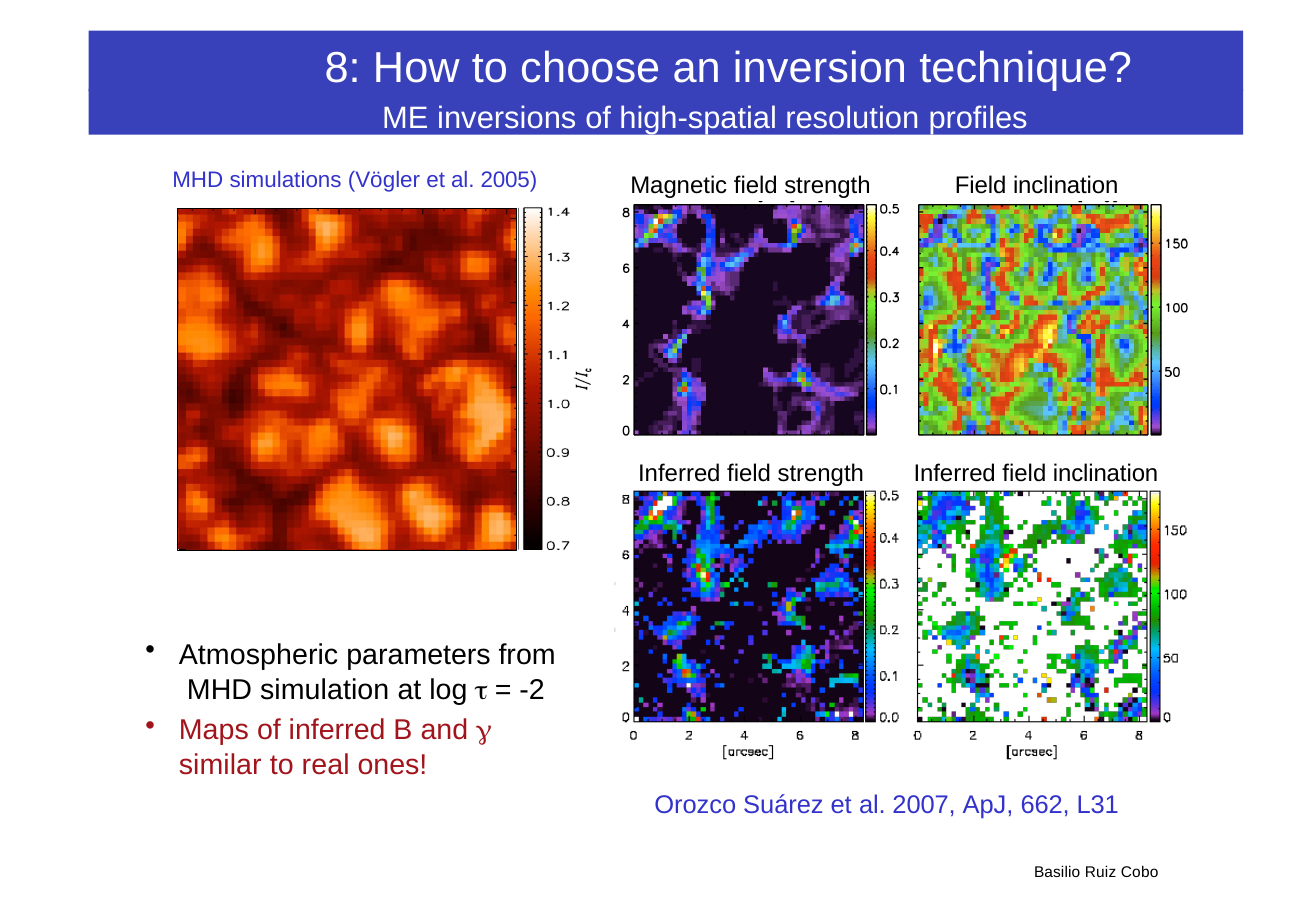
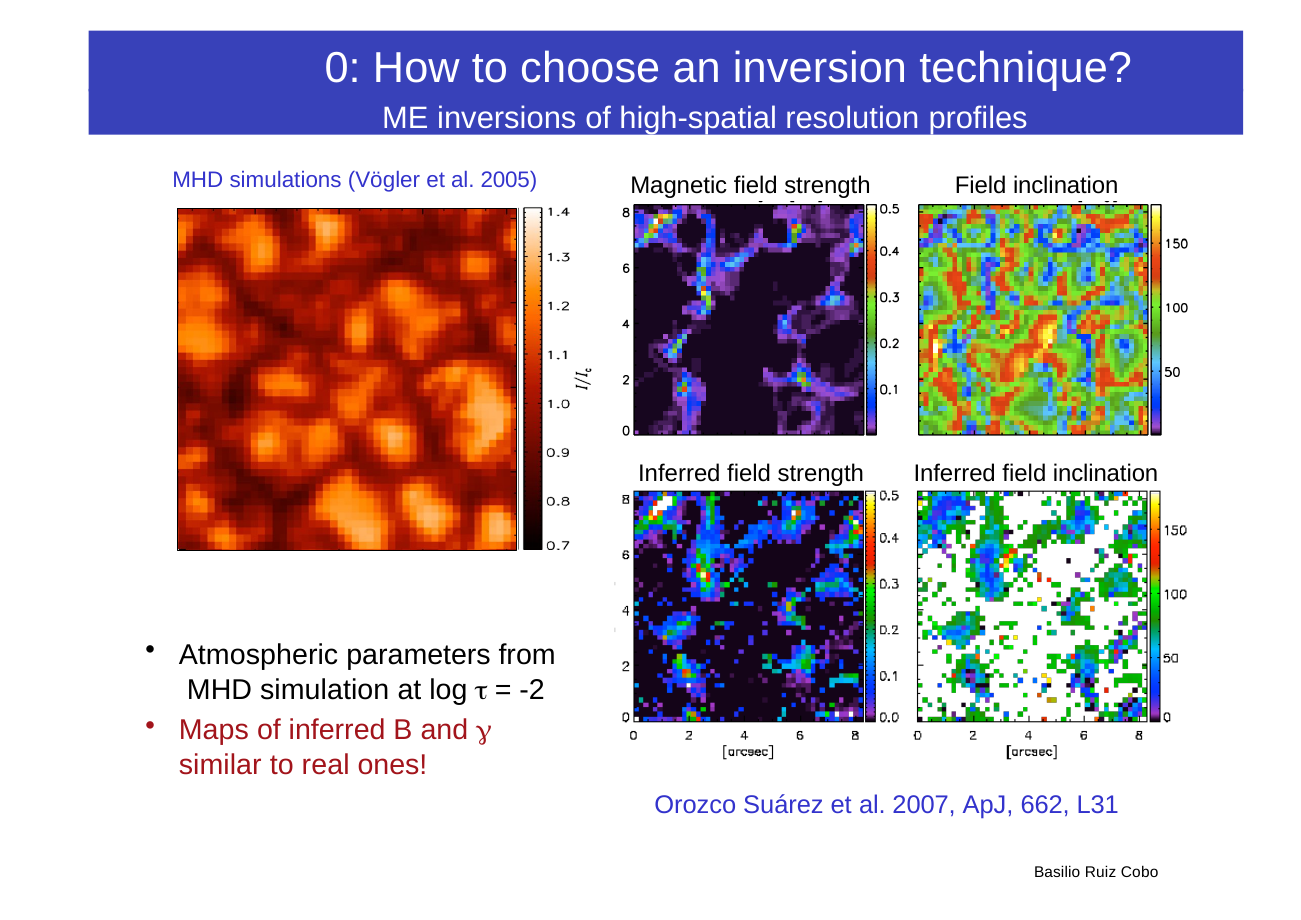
8: 8 -> 0 (343, 68)
